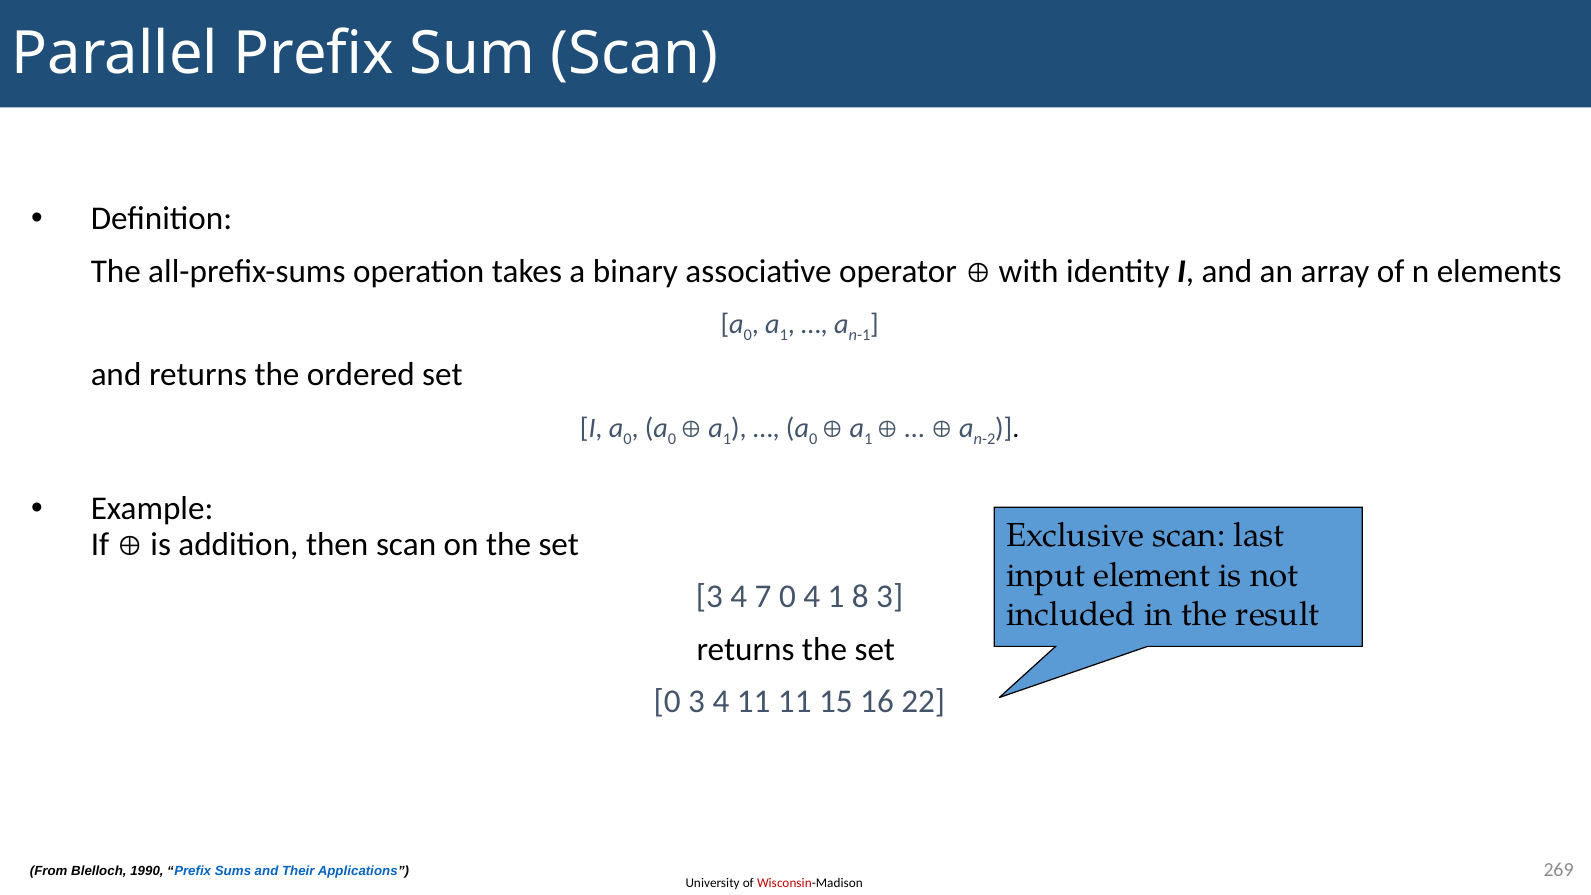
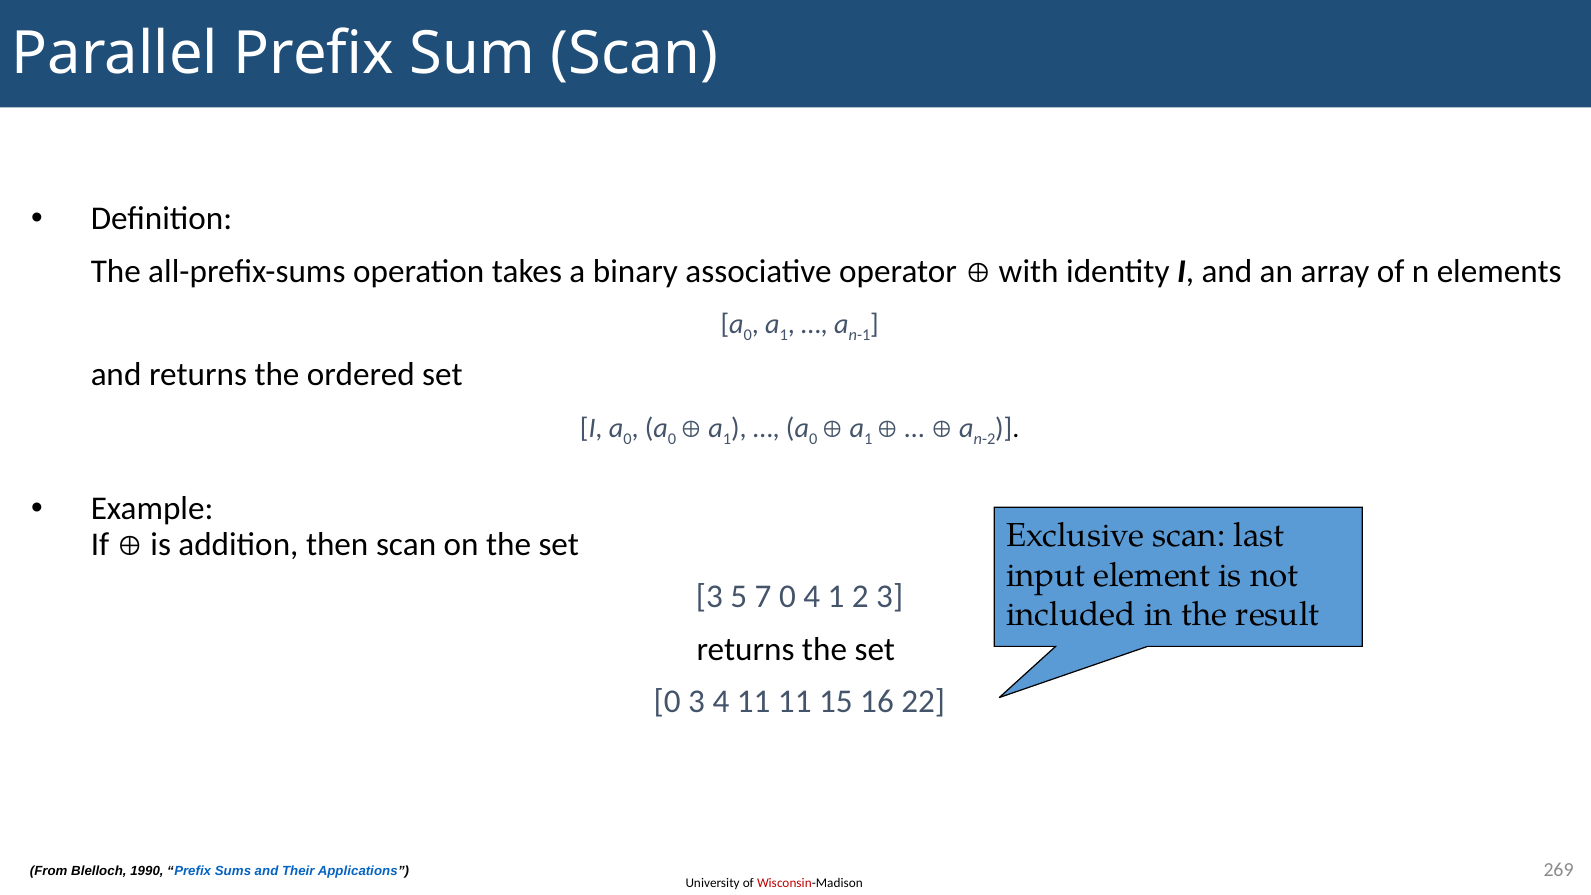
4: 4 -> 5 (739, 597)
8: 8 -> 2 (860, 597)
